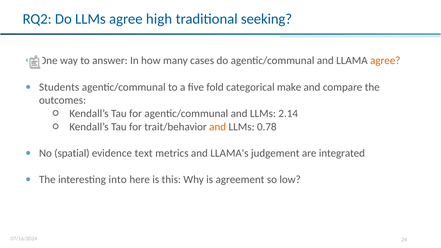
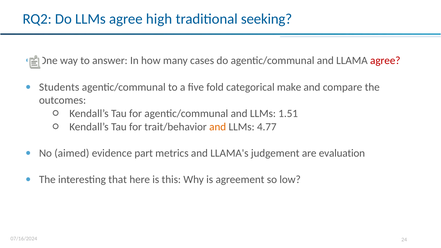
agree colour: orange -> red (385, 61)
2.14: 2.14 -> 1.51 (288, 114)
0.78: 0.78 -> 4.77 (267, 127)
spatial: spatial -> aimed (72, 153)
text: text -> part (144, 153)
integrated: integrated -> evaluation (342, 153)
into: into -> that (118, 180)
